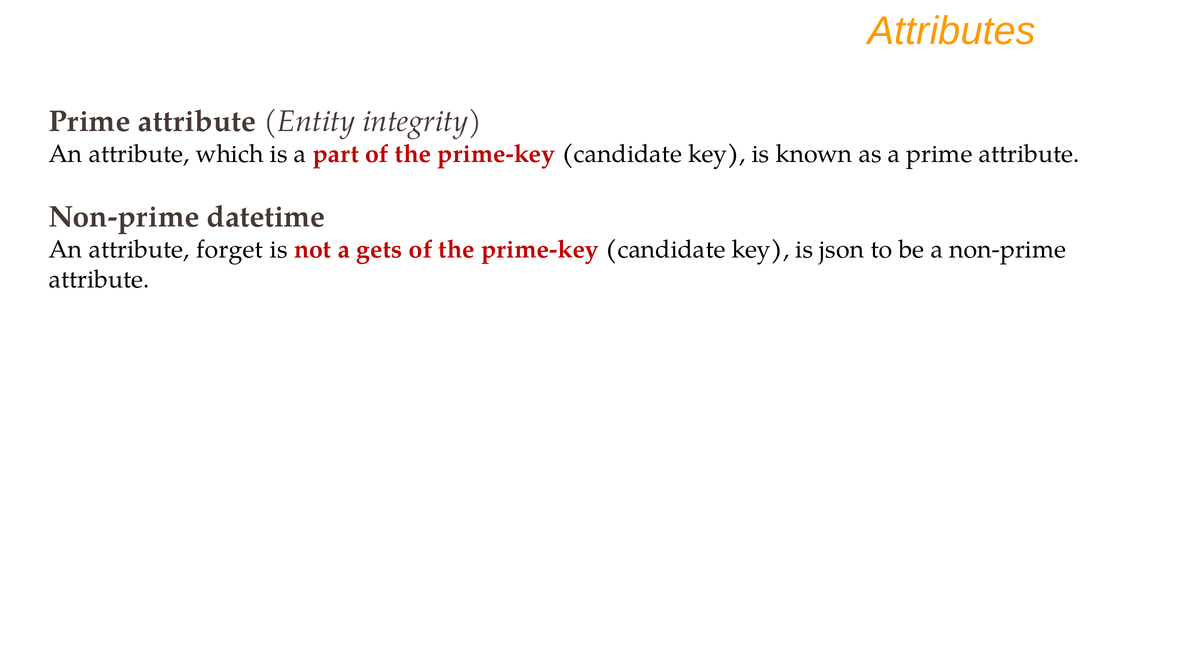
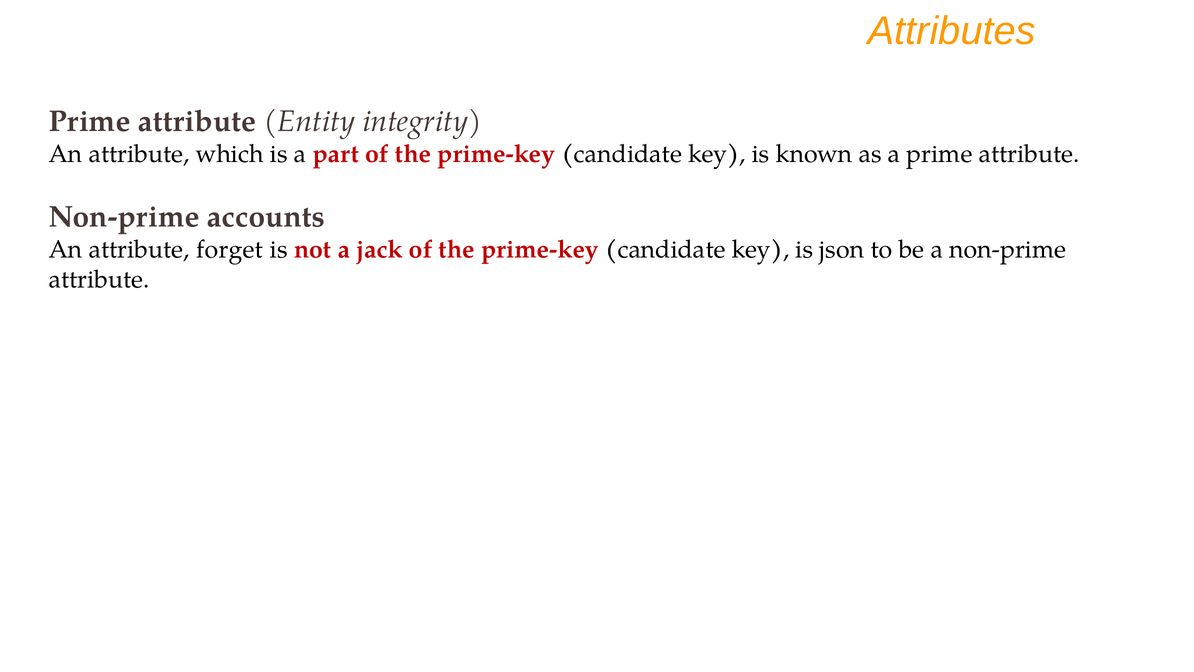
datetime: datetime -> accounts (266, 217)
gets: gets -> jack (379, 249)
